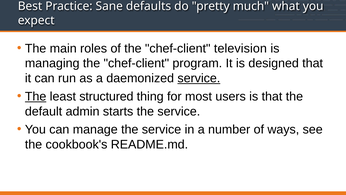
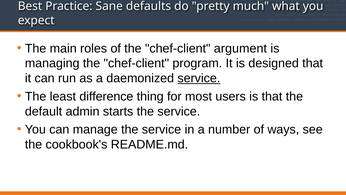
television: television -> argument (240, 48)
The underline: present -> none (36, 96)
structured: structured -> difference (106, 96)
